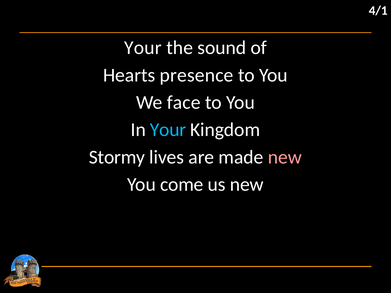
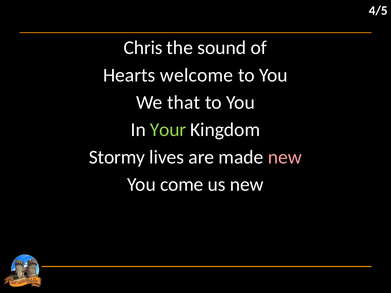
4/1: 4/1 -> 4/5 (378, 11)
Your: Your -> Chris (143, 48)
presence: presence -> welcome (197, 75)
face: face -> that (184, 102)
Your colour: light blue -> light green (168, 130)
